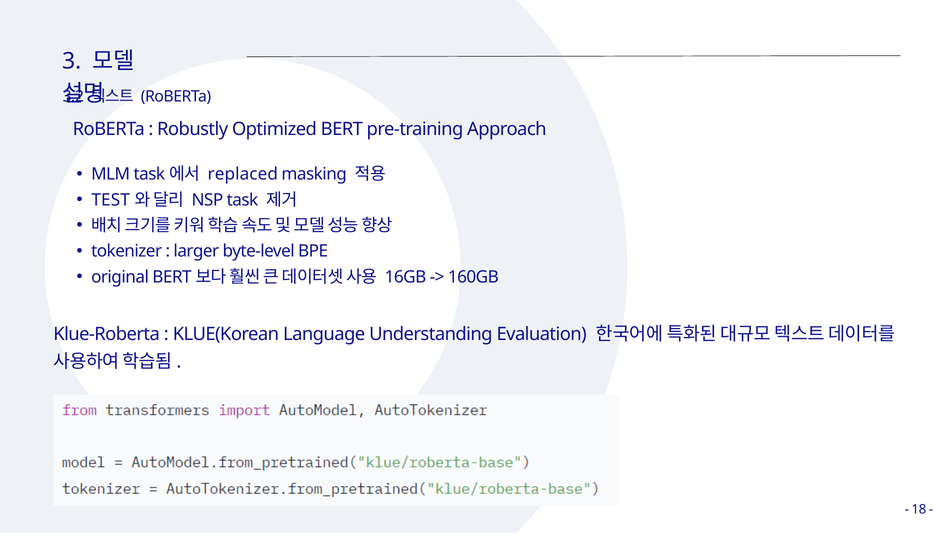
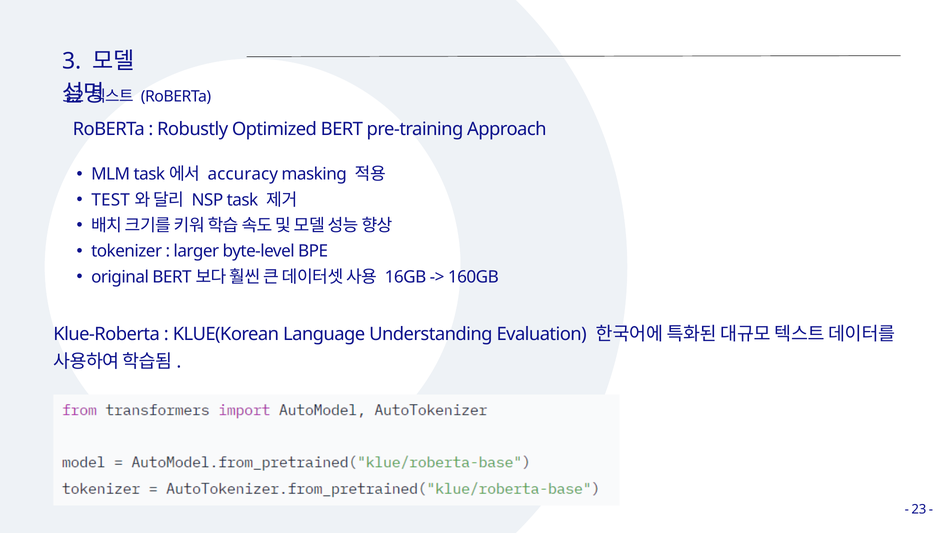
replaced: replaced -> accuracy (243, 174)
18: 18 -> 23 (919, 510)
